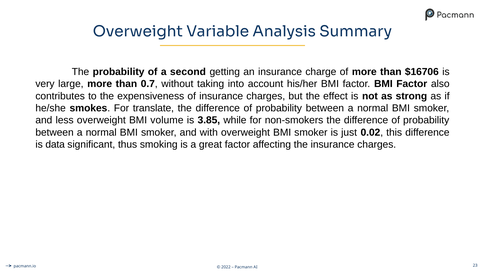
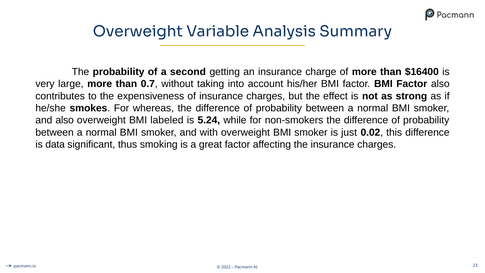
$16706: $16706 -> $16400 (422, 72)
translate: translate -> whereas (153, 108)
and less: less -> also (65, 120)
volume: volume -> labeled (167, 120)
3.85: 3.85 -> 5.24 (209, 120)
